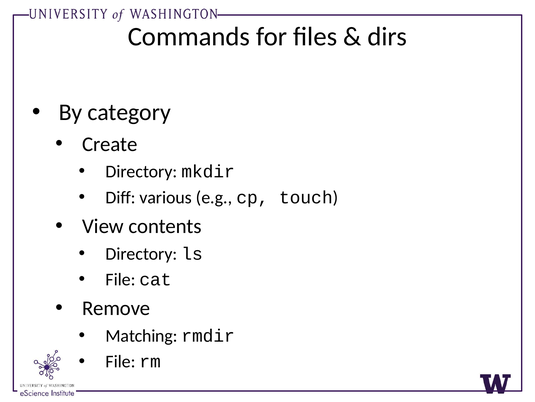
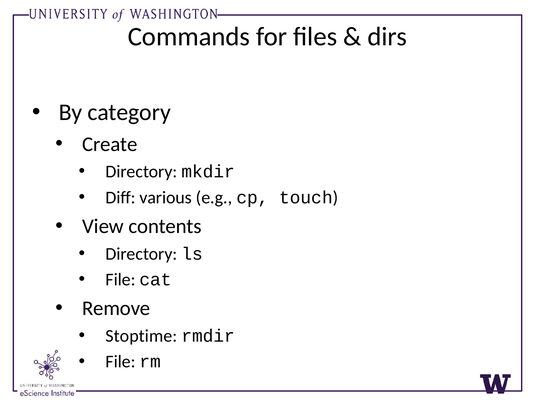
Matching: Matching -> Stoptime (141, 335)
